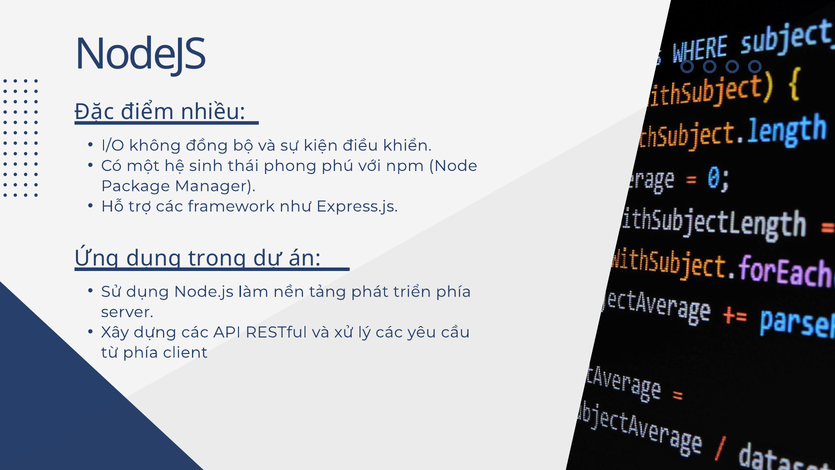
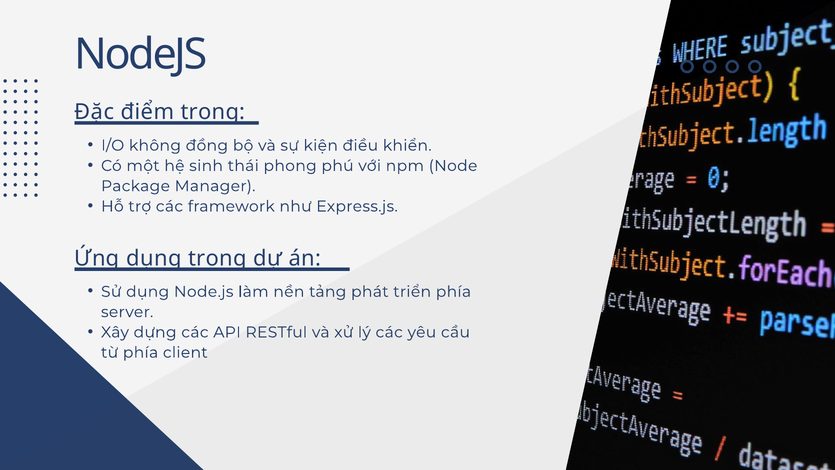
điểm nhiều: nhiều -> trong (213, 112)
